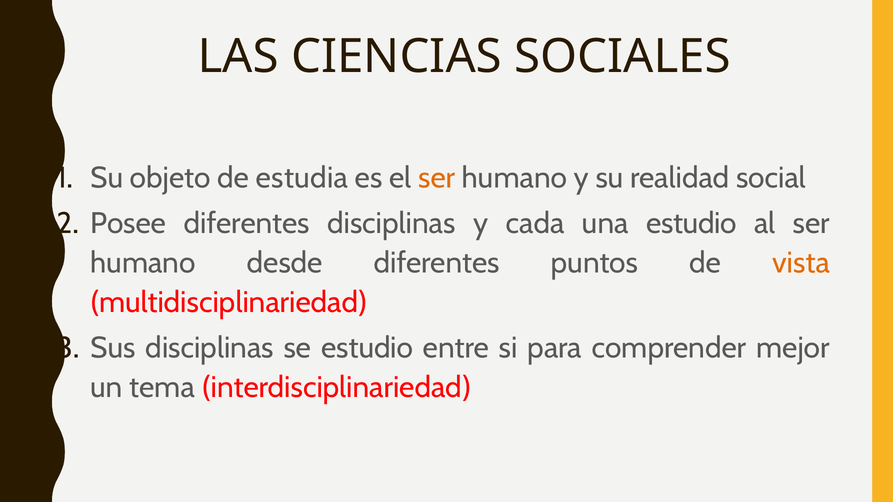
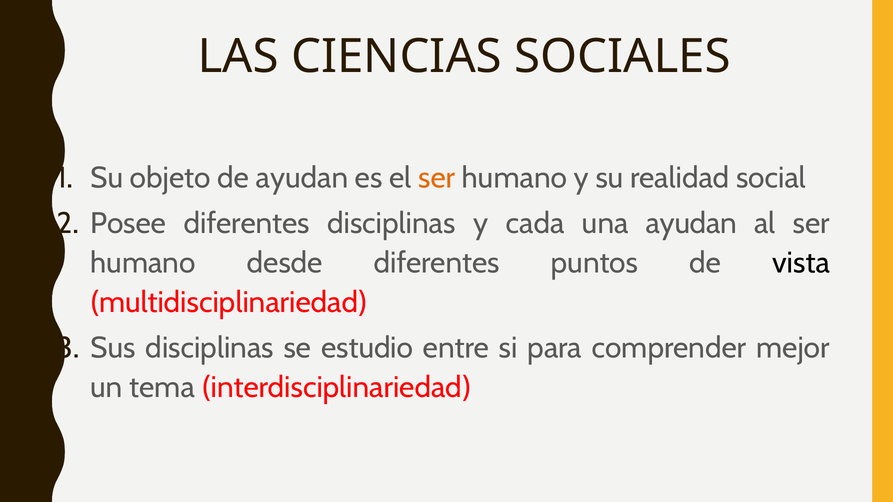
de estudia: estudia -> ayudan (302, 178)
una estudio: estudio -> ayudan (691, 224)
vista colour: orange -> black (801, 263)
